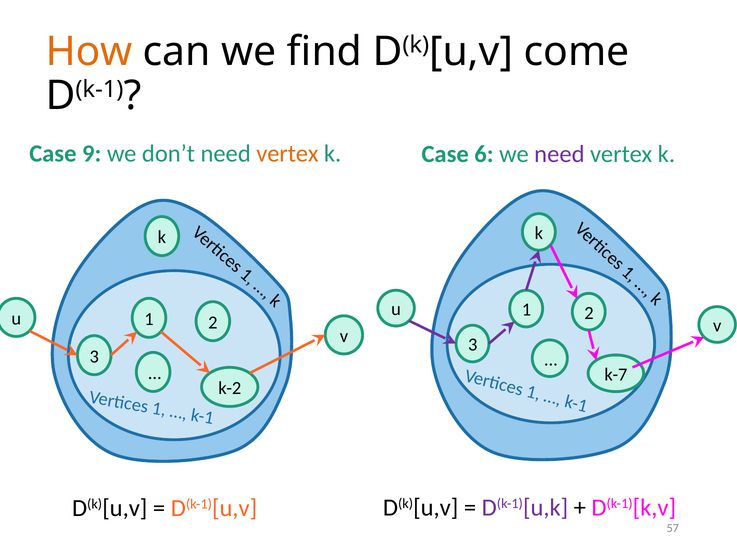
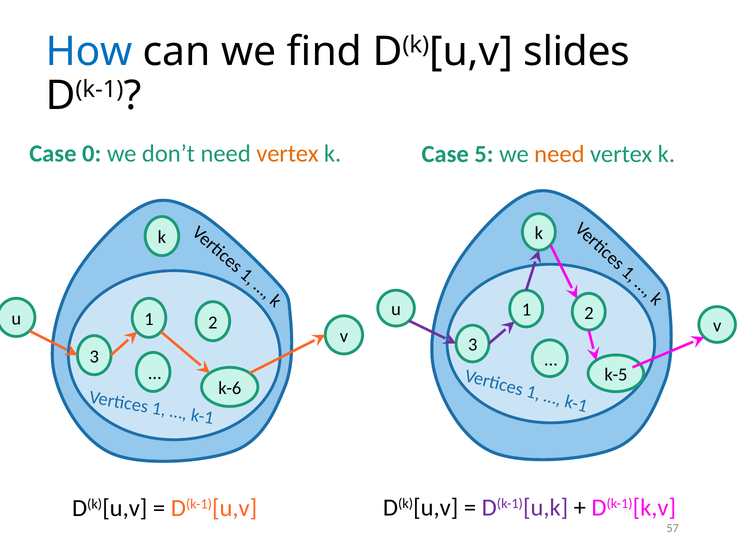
How colour: orange -> blue (89, 51)
come: come -> slides (577, 51)
9: 9 -> 0 (92, 154)
6: 6 -> 5 (484, 154)
need colour: purple -> orange (559, 154)
k-7: k-7 -> k-5 (616, 374)
k-2: k-2 -> k-6 (230, 388)
